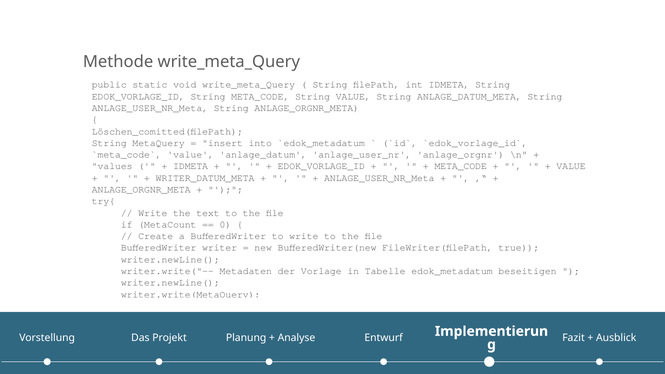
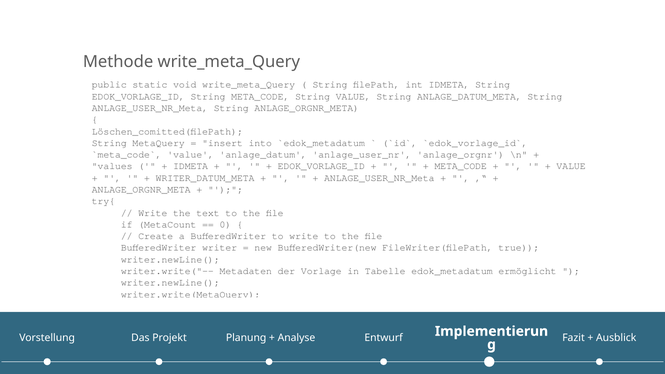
beseitigen: beseitigen -> ermöglicht (528, 271)
